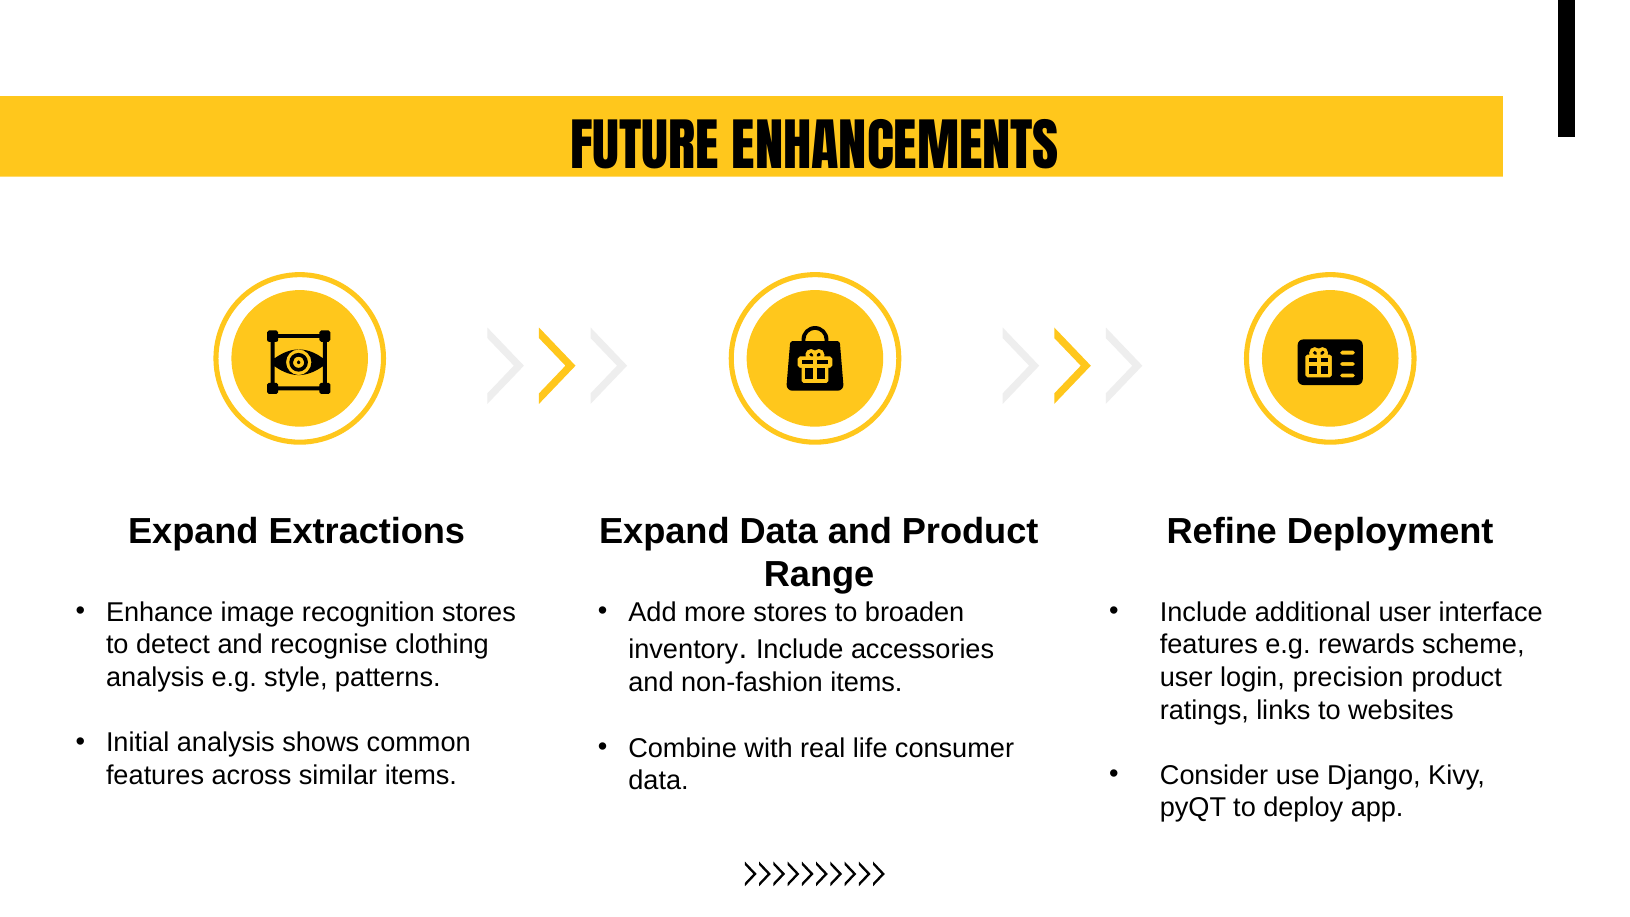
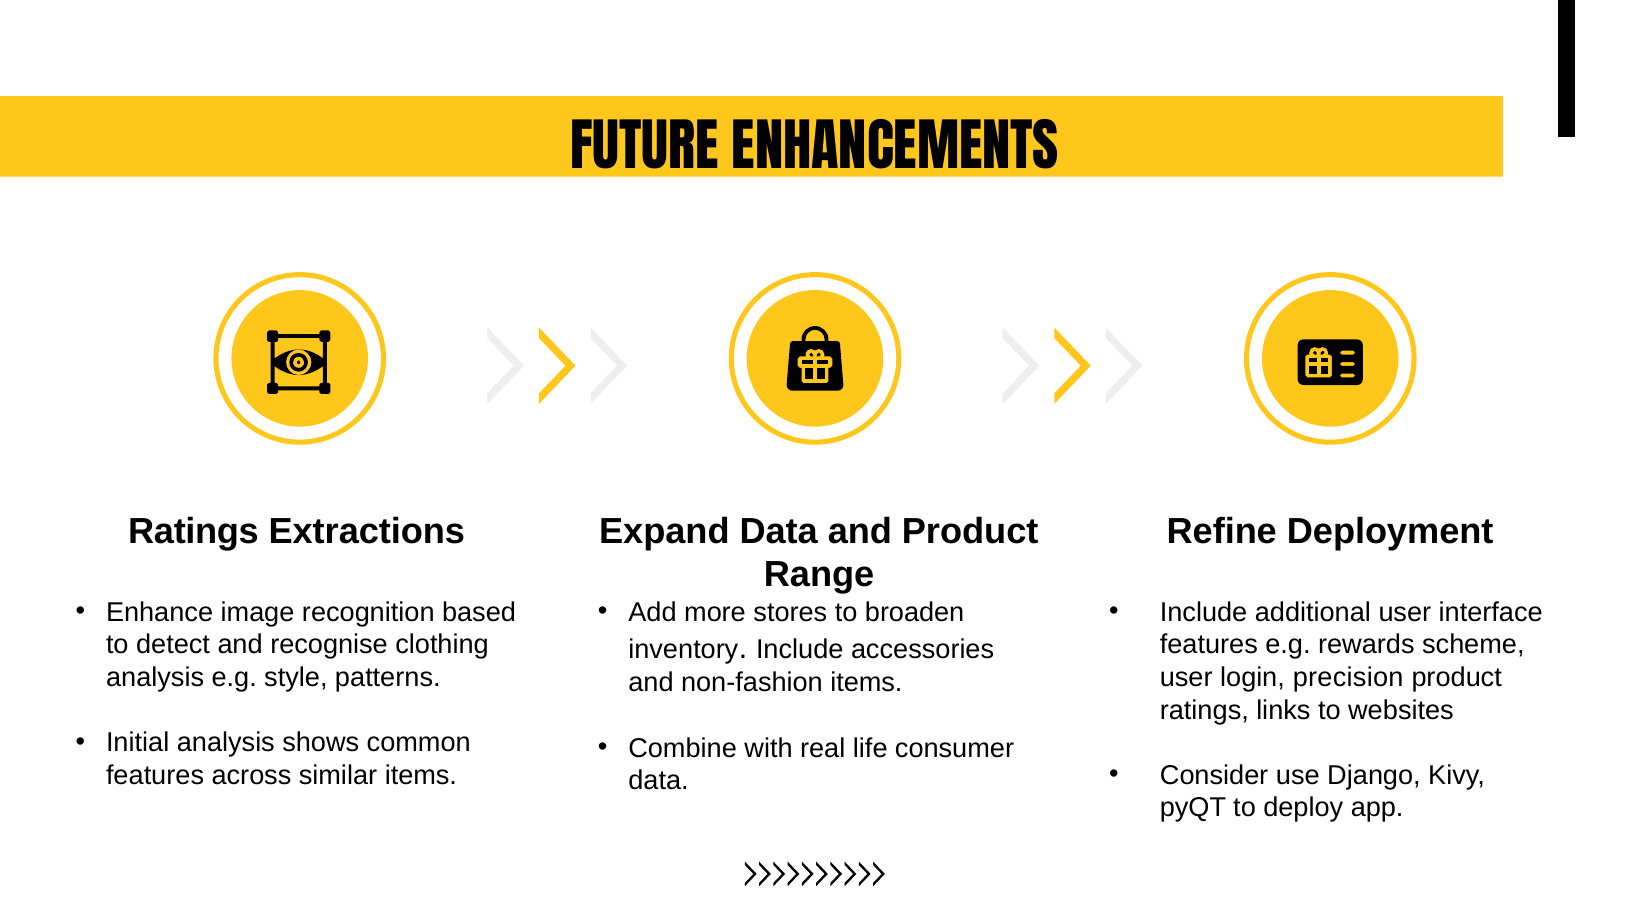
Expand: Expand -> Ratings (193, 531)
recognition stores: stores -> based (479, 612)
